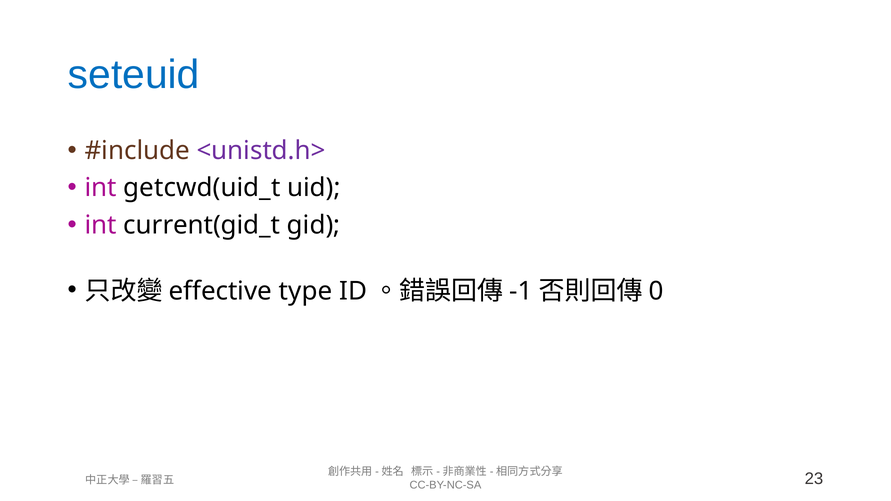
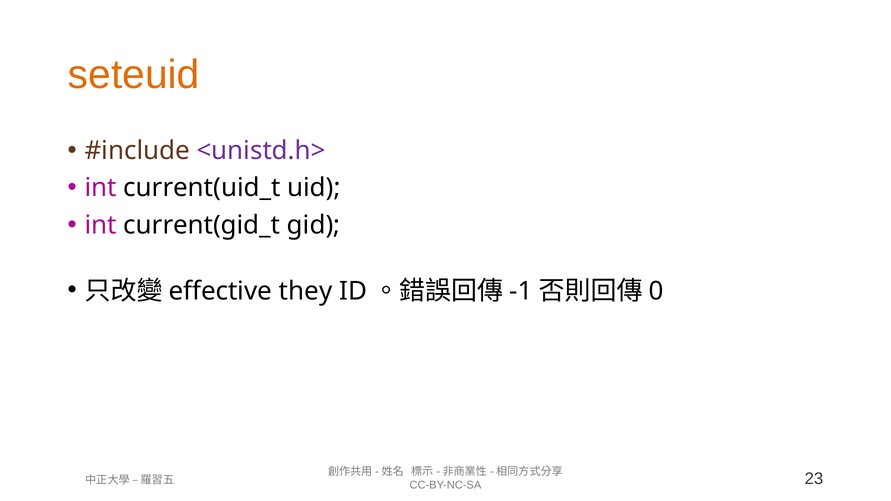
seteuid colour: blue -> orange (134, 75)
getcwd(uid_t: getcwd(uid_t -> current(uid_t (202, 188)
type: type -> they (306, 291)
